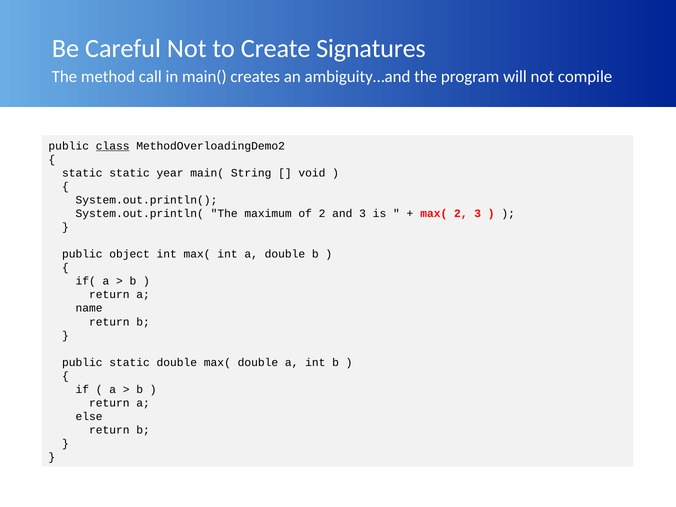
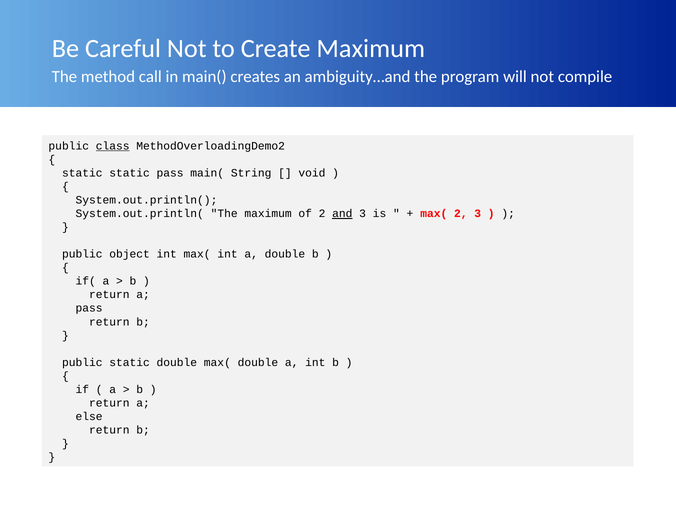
Create Signatures: Signatures -> Maximum (371, 49)
static year: year -> pass (170, 173)
and underline: none -> present (342, 214)
name: name -> pass (89, 308)
